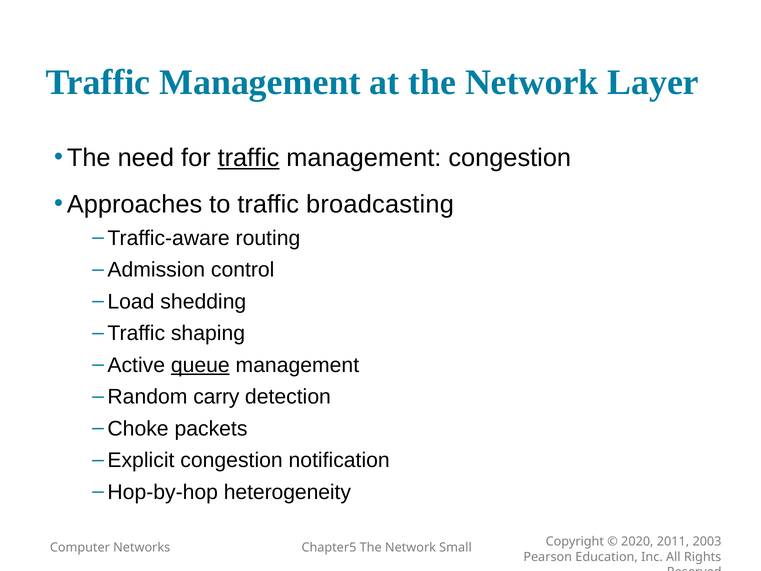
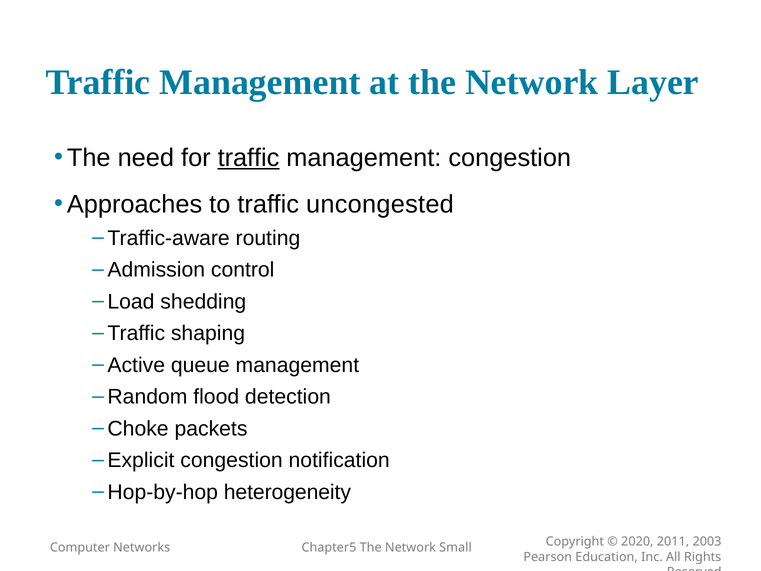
broadcasting: broadcasting -> uncongested (380, 204)
queue underline: present -> none (200, 365)
carry: carry -> flood (216, 397)
